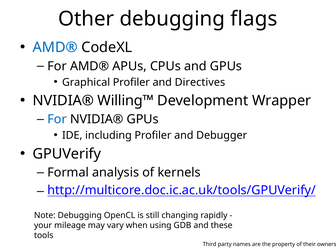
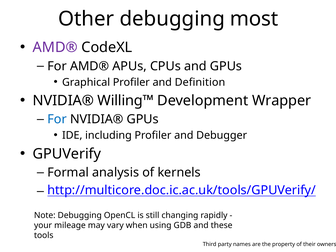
flags: flags -> most (254, 19)
AMD® colour: blue -> purple (55, 47)
Directives: Directives -> Definition (200, 82)
